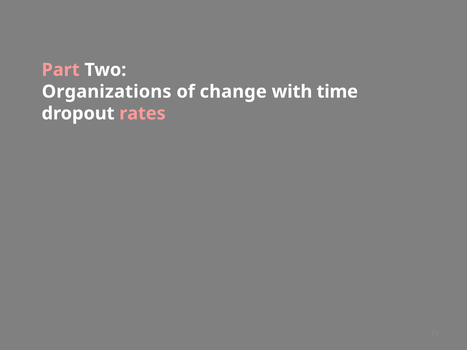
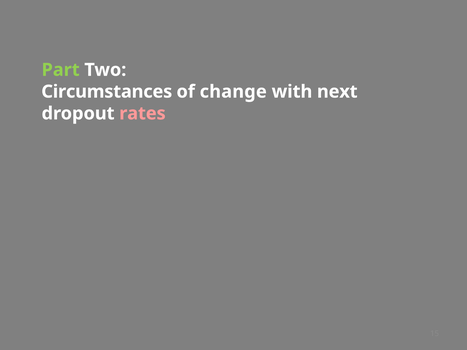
Part colour: pink -> light green (61, 70)
Organizations: Organizations -> Circumstances (107, 92)
time: time -> next (337, 92)
